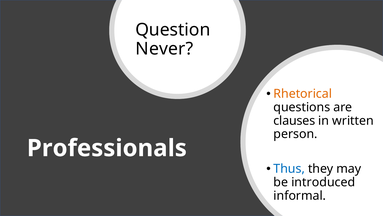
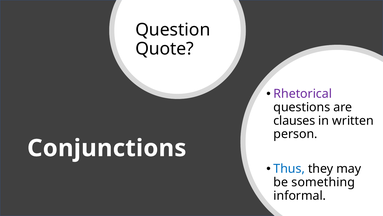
Never: Never -> Quote (165, 49)
Rhetorical colour: orange -> purple (303, 94)
Professionals: Professionals -> Conjunctions (107, 148)
introduced: introduced -> something (323, 182)
